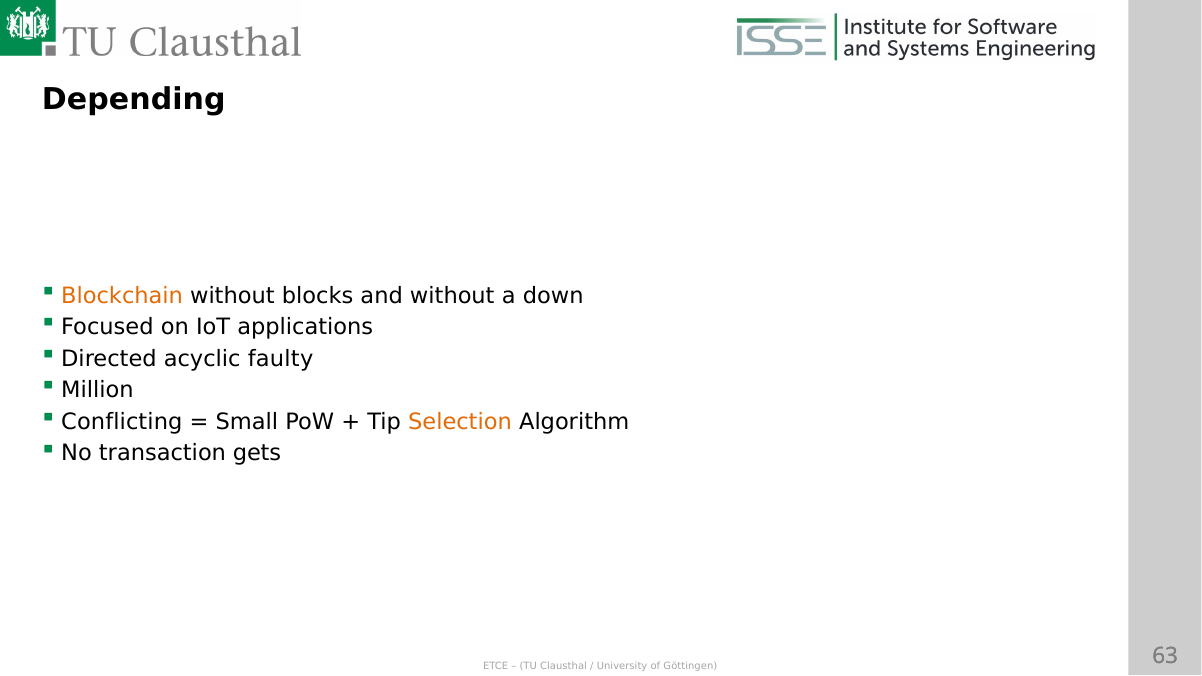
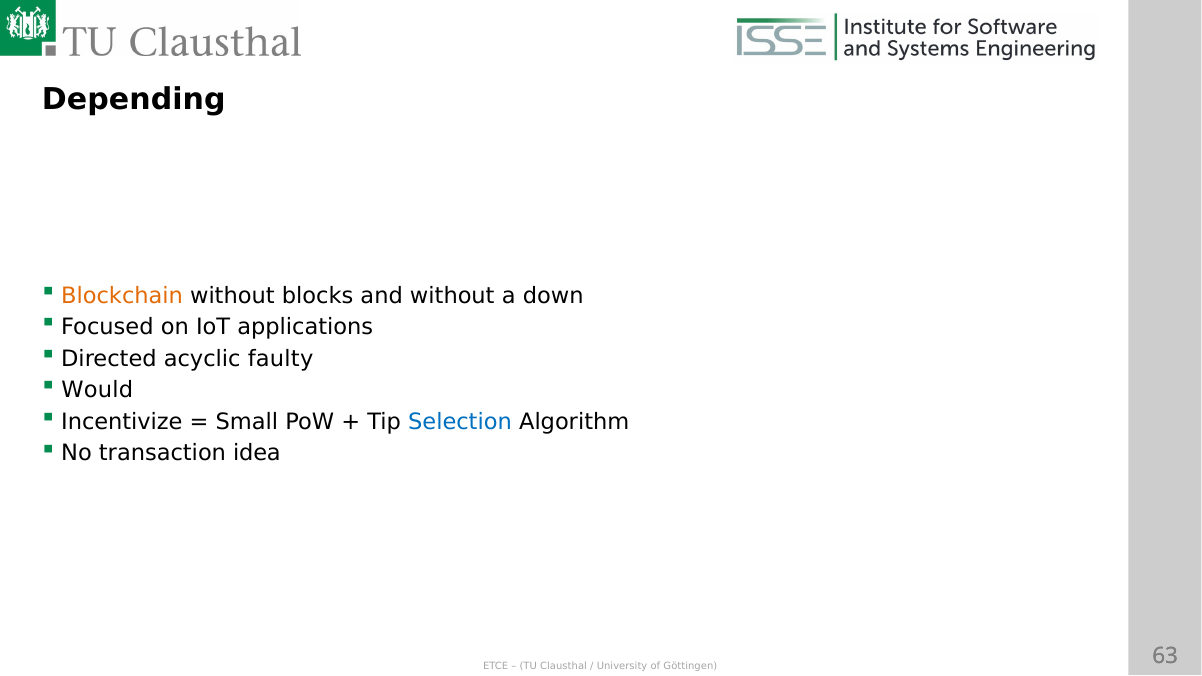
Million: Million -> Would (97, 391)
Conflicting: Conflicting -> Incentivize (122, 422)
Selection colour: orange -> blue (460, 422)
gets: gets -> idea (257, 454)
